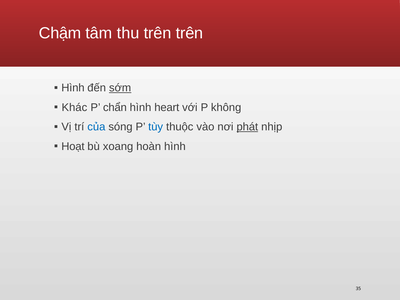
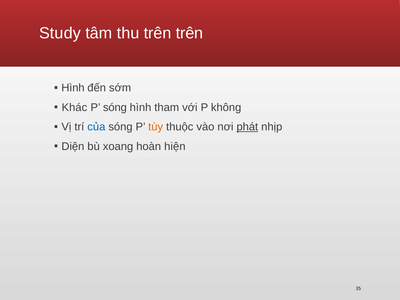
Chậm: Chậm -> Study (60, 33)
sớm underline: present -> none (120, 88)
P chẩn: chẩn -> sóng (115, 107)
heart: heart -> tham (167, 107)
tùy colour: blue -> orange (156, 127)
Hoạt: Hoạt -> Diện (73, 146)
hoàn hình: hình -> hiện (175, 146)
